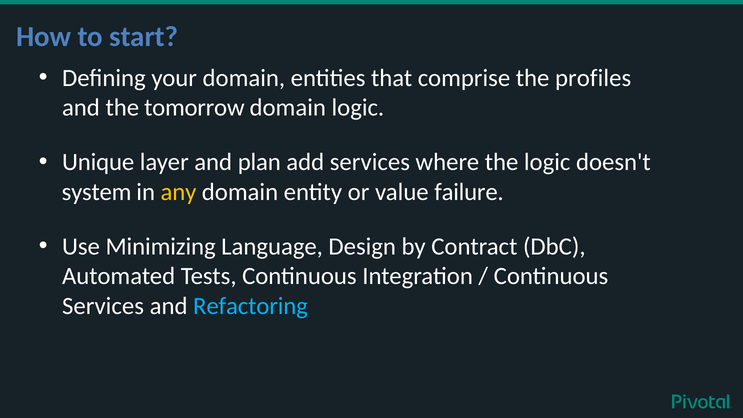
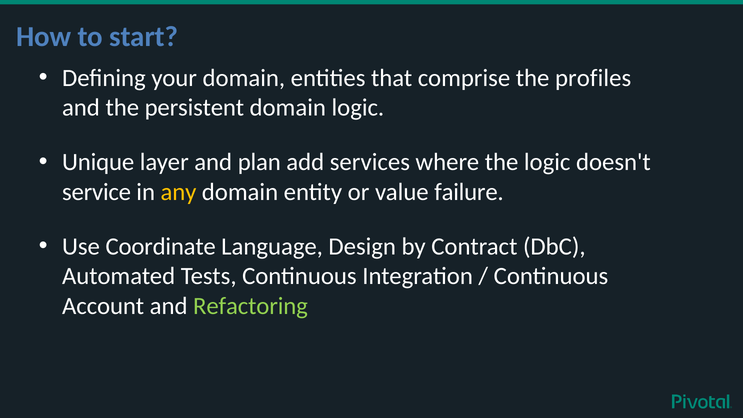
tomorrow: tomorrow -> persistent (194, 108)
system: system -> service (97, 192)
Minimizing: Minimizing -> Coordinate (161, 246)
Services: Services -> Account (103, 306)
Refactoring colour: light blue -> light green (250, 306)
